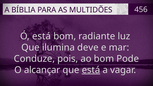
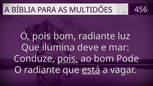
Ó está: está -> pois (41, 36)
pois underline: none -> present (68, 59)
O alcançar: alcançar -> radiante (42, 70)
